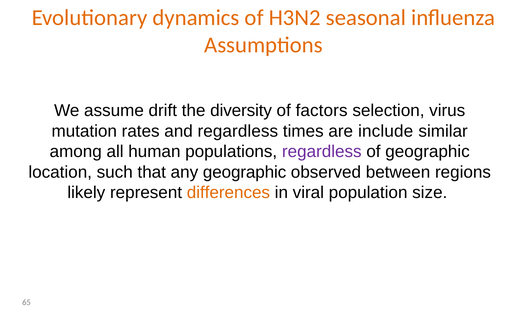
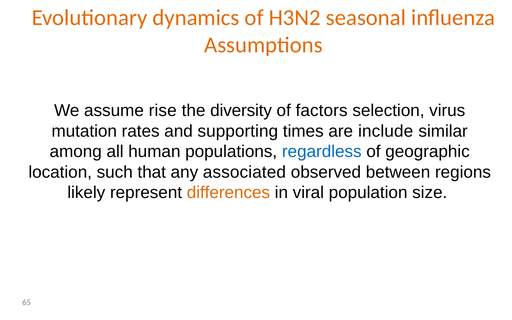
drift: drift -> rise (163, 111)
and regardless: regardless -> supporting (238, 131)
regardless colour: purple -> blue (322, 152)
any geographic: geographic -> associated (244, 172)
